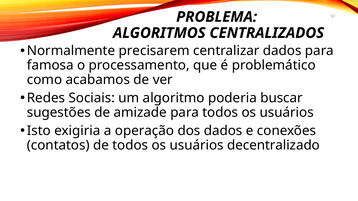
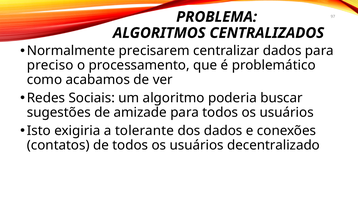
famosa: famosa -> preciso (50, 65)
operação: operação -> tolerante (144, 131)
